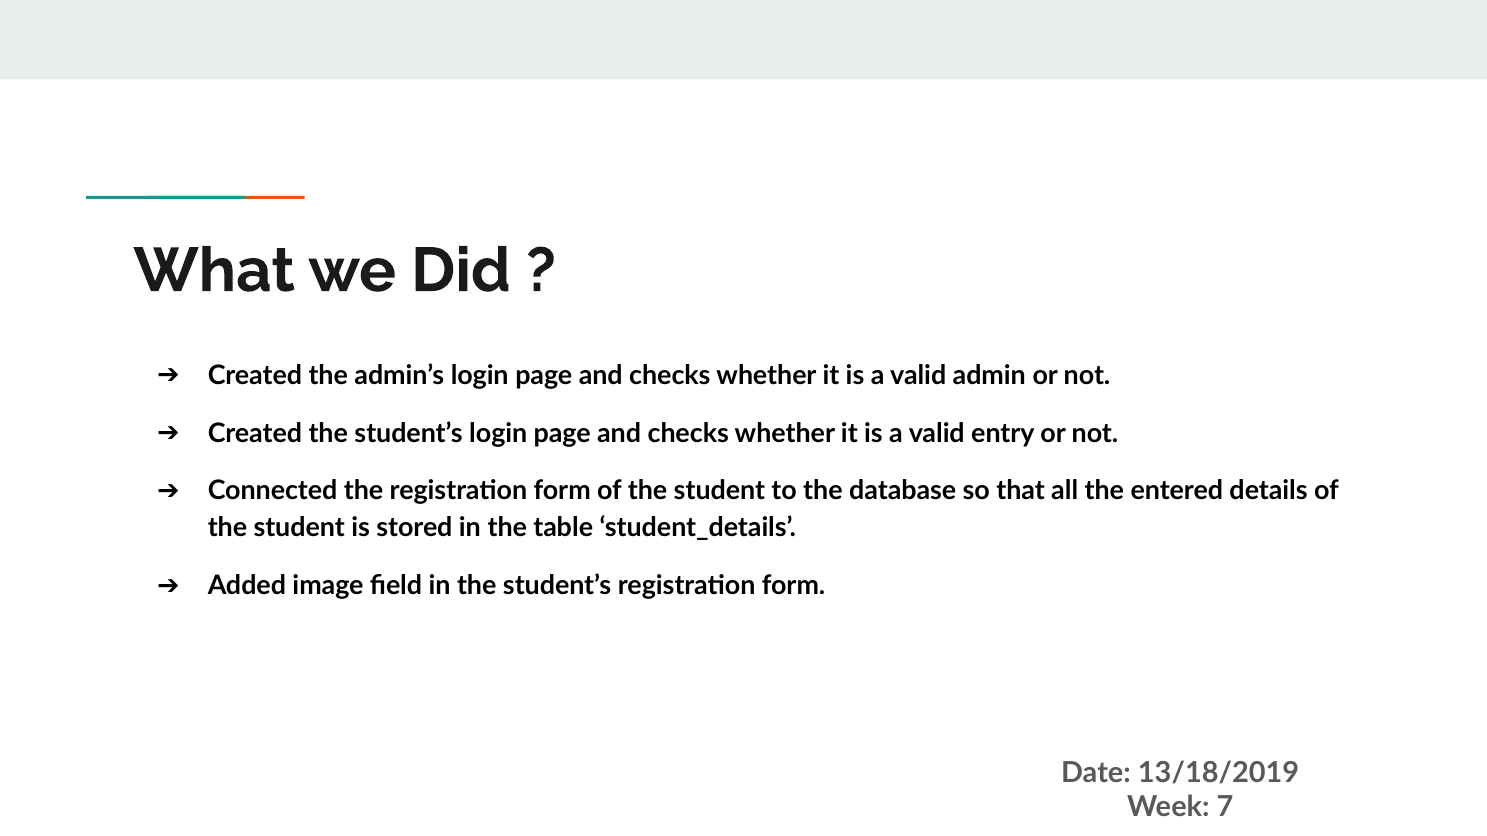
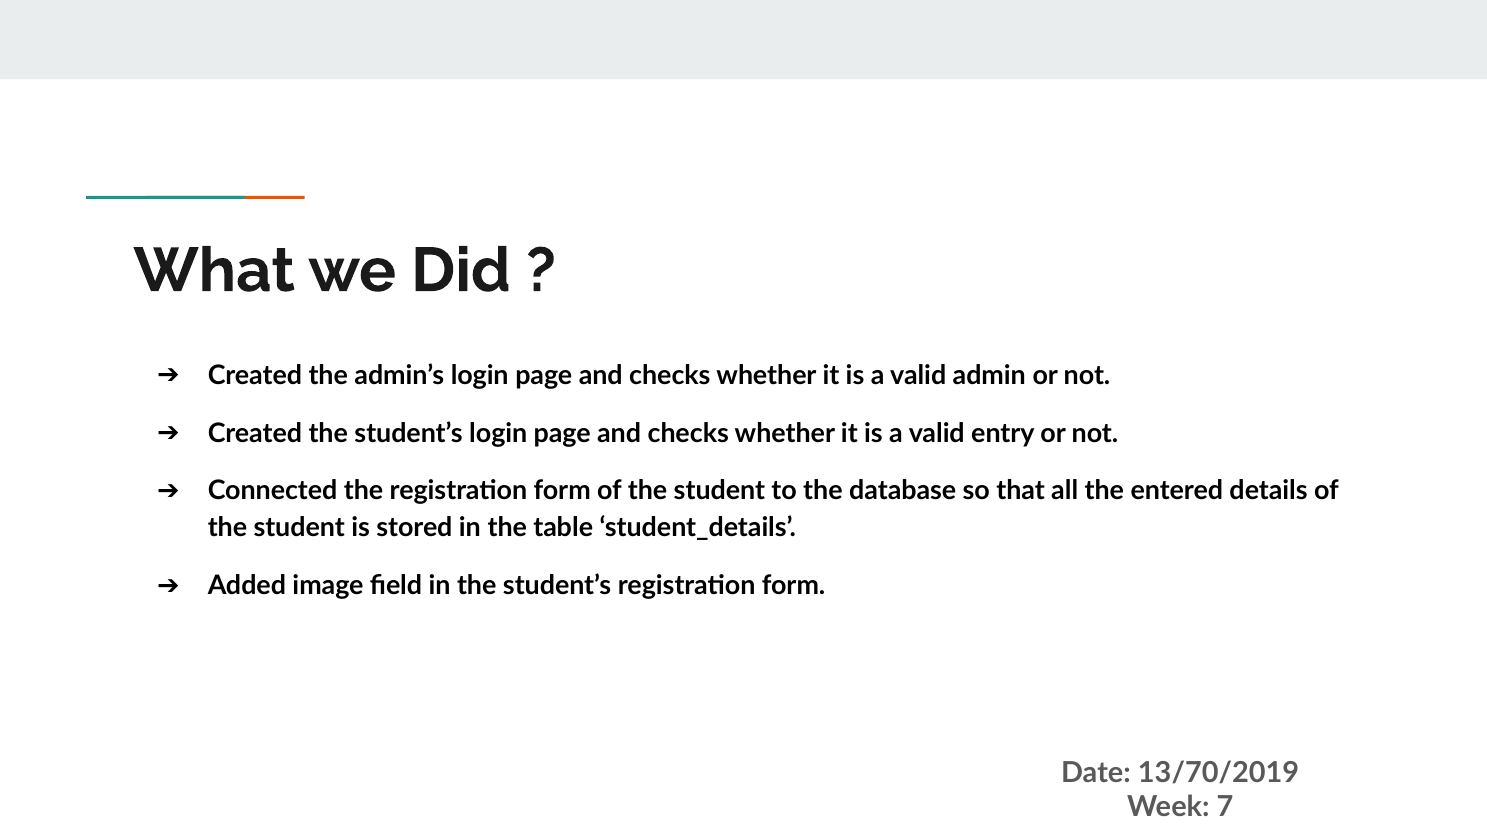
13/18/2019: 13/18/2019 -> 13/70/2019 (1219, 773)
